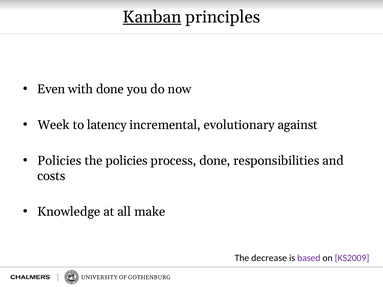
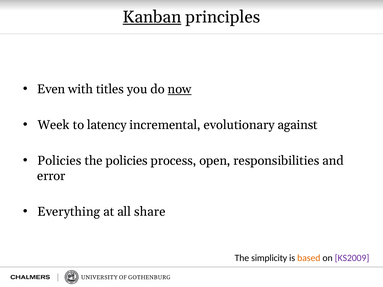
with done: done -> titles (110, 89)
now underline: none -> present (180, 89)
process done: done -> open (215, 161)
costs: costs -> error (51, 176)
Knowledge: Knowledge -> Everything (69, 212)
make: make -> share (150, 212)
decrease: decrease -> simplicity (269, 258)
based colour: purple -> orange (309, 258)
